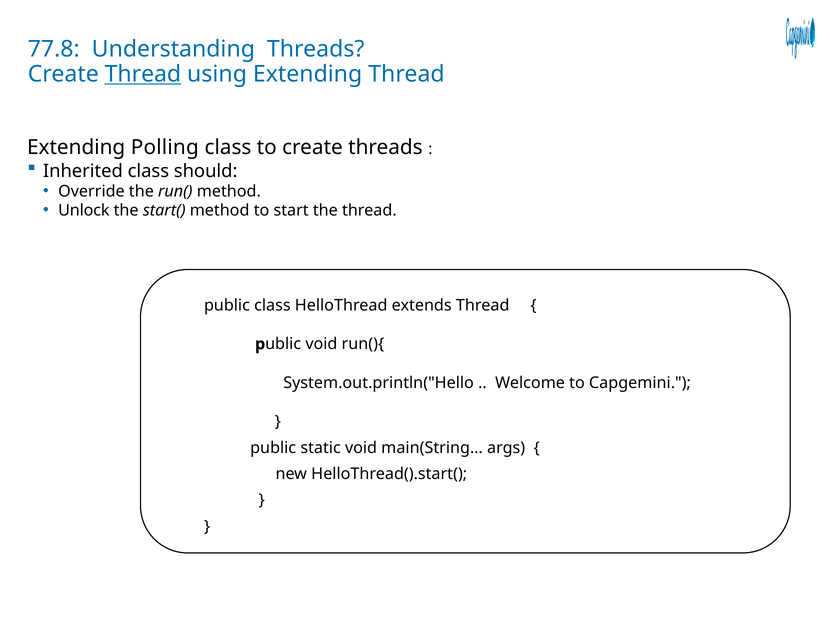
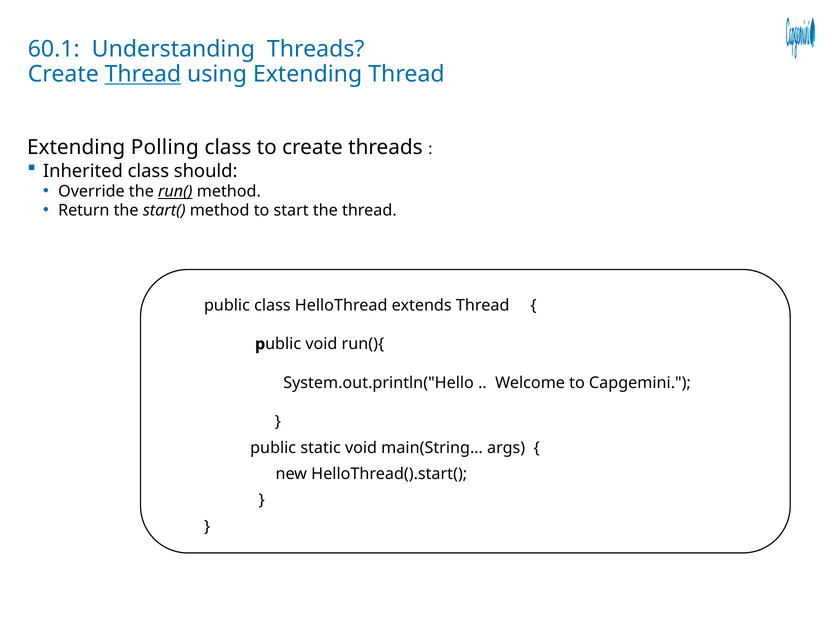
77.8: 77.8 -> 60.1 (54, 49)
run( underline: none -> present (175, 191)
Unlock: Unlock -> Return (84, 210)
